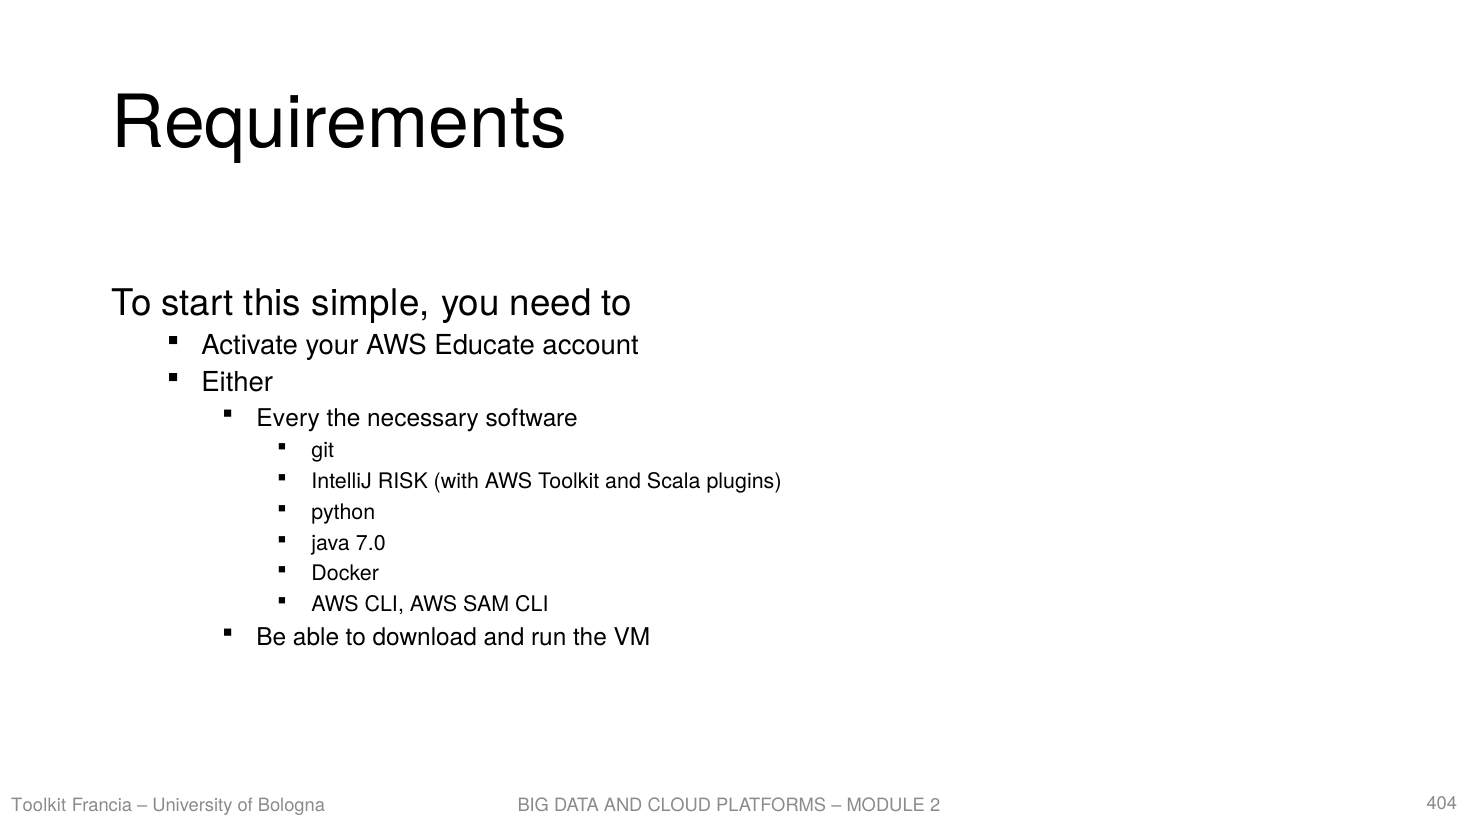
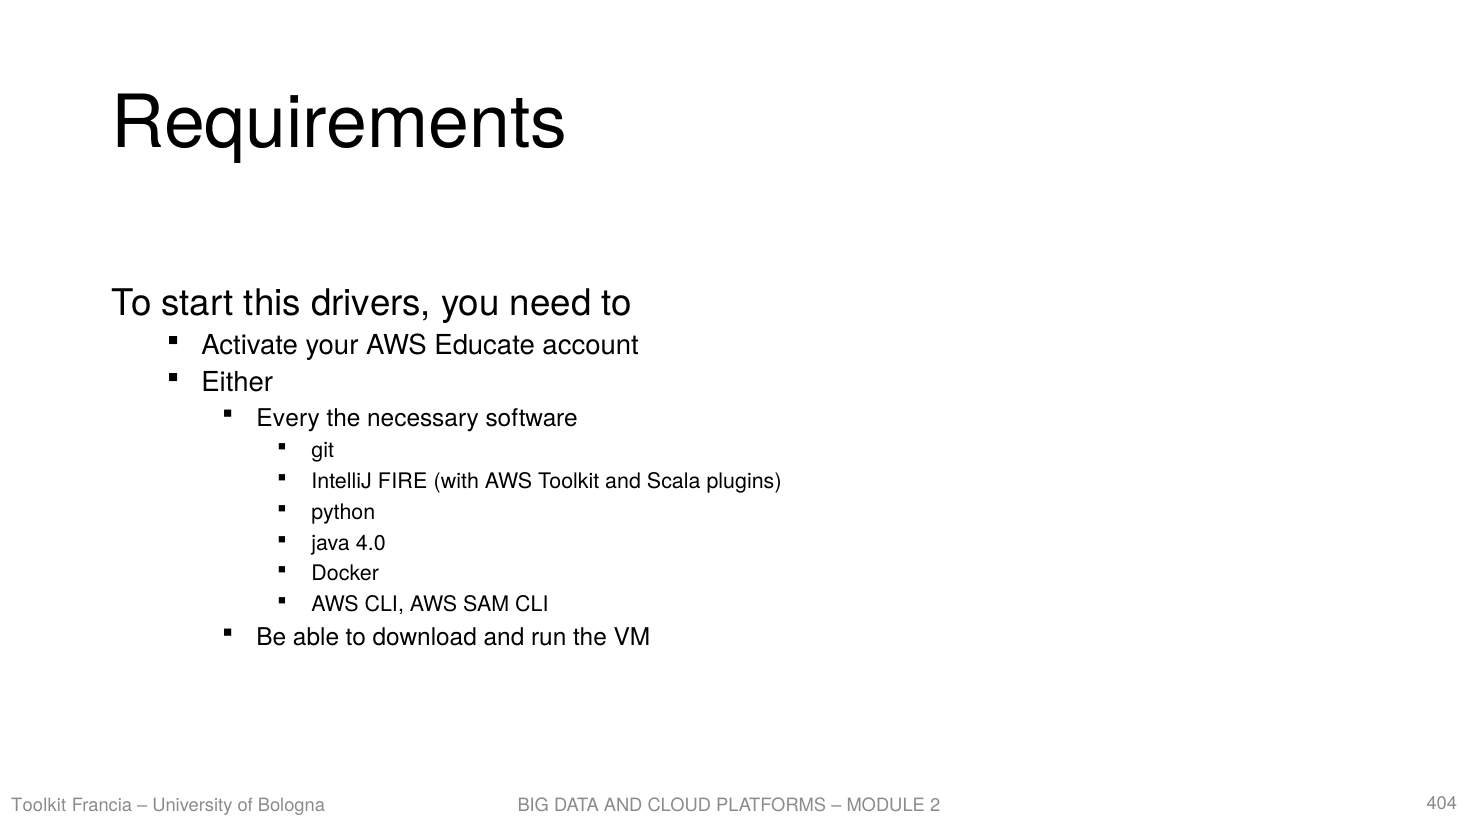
simple: simple -> drivers (371, 303)
RISK: RISK -> FIRE (403, 481)
7.0: 7.0 -> 4.0 (371, 543)
